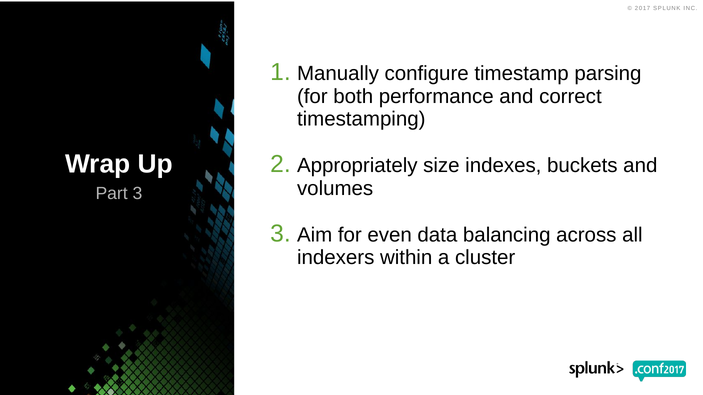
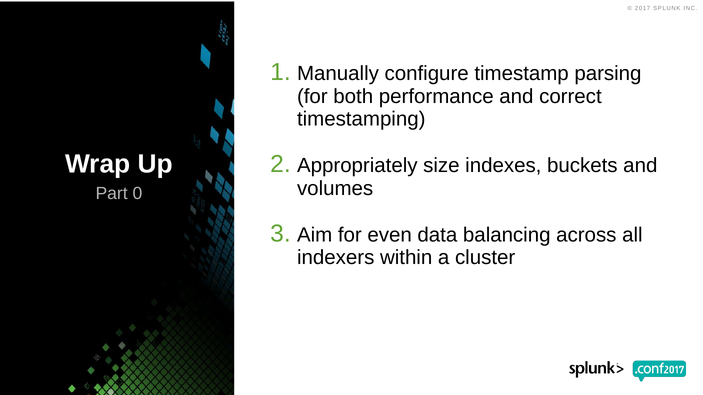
Part 3: 3 -> 0 (137, 193)
